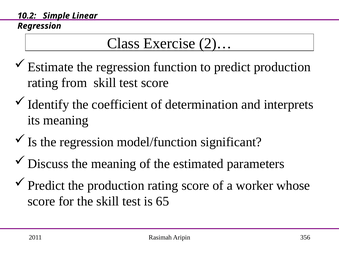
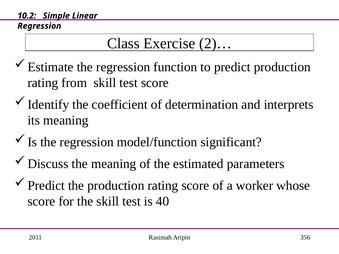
65: 65 -> 40 (163, 202)
